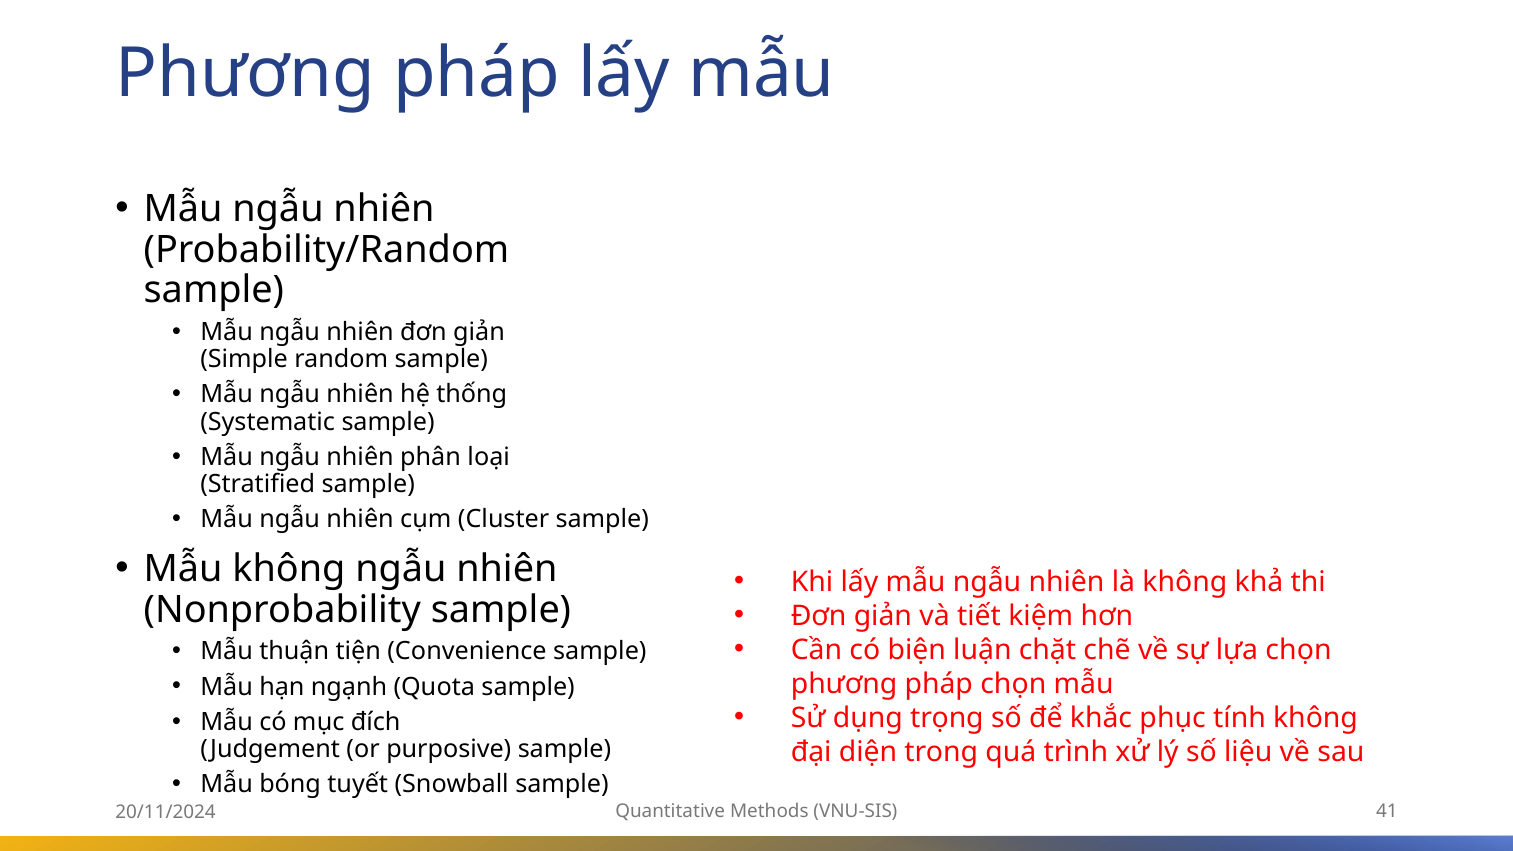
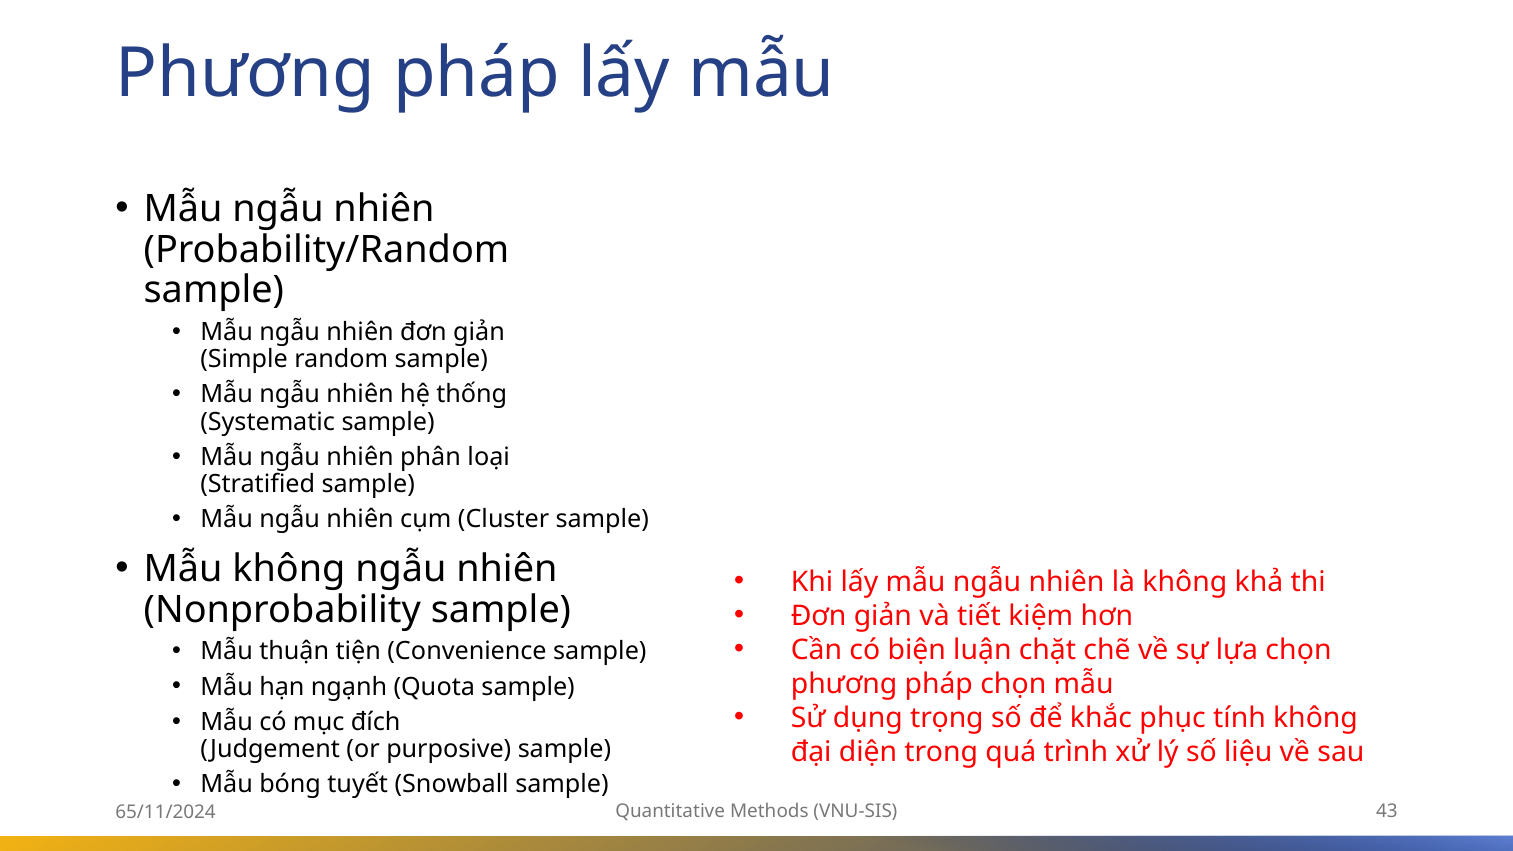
41: 41 -> 43 (1387, 811)
20/11/2024: 20/11/2024 -> 65/11/2024 (166, 813)
